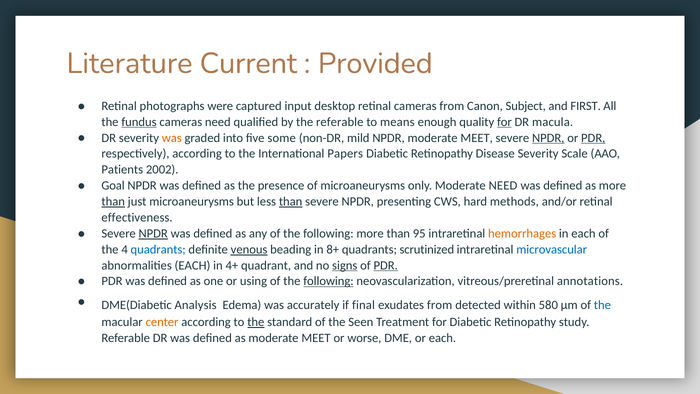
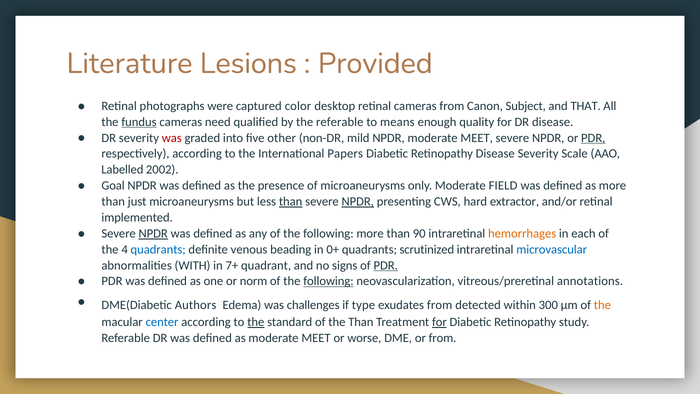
Current: Current -> Lesions (248, 63)
input: input -> color (298, 106)
FIRST: FIRST -> THAT (586, 106)
for underline: present -> none (504, 122)
DR macula: macula -> disease (553, 122)
was colour: orange -> red (172, 138)
some: some -> other (282, 138)
NPDR underline: present -> none (548, 138)
Patients: Patients -> Labelled (122, 170)
Moderate NEED: NEED -> FIELD (503, 186)
than underline: present -> none (113, 201)
NPDR underline: none -> present (358, 201)
methods: methods -> extractor (514, 201)
effectiveness: effectiveness -> implemented (137, 217)
95: 95 -> 90 (419, 233)
venous underline: present -> none (249, 249)
8+: 8+ -> 0+ (333, 249)
abnormalities EACH: EACH -> WITH (193, 265)
4+: 4+ -> 7+ (232, 265)
signs underline: present -> none (345, 265)
using: using -> norm (254, 281)
Analysis: Analysis -> Authors (196, 305)
accurately: accurately -> challenges (313, 305)
final: final -> type (363, 305)
580: 580 -> 300 (548, 305)
the colour: blue -> orange (602, 305)
center colour: orange -> blue (162, 322)
the Seen: Seen -> Than (361, 322)
for underline: none -> present (439, 322)
or each: each -> from (442, 338)
